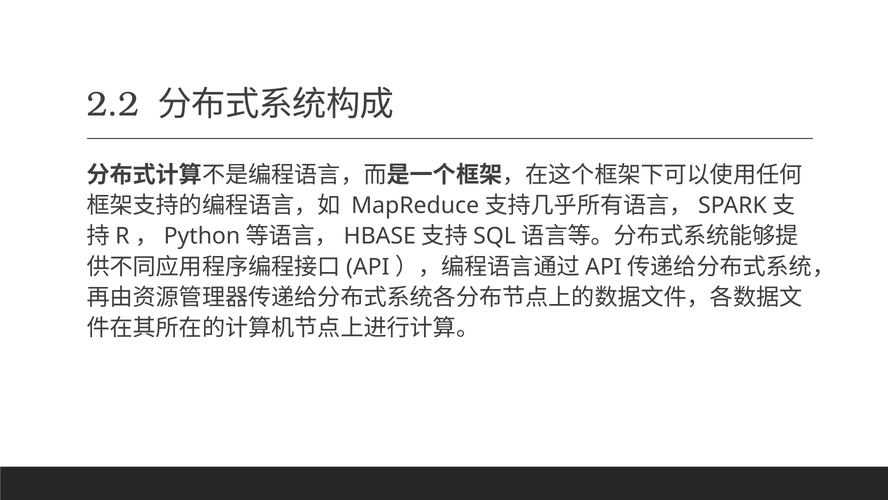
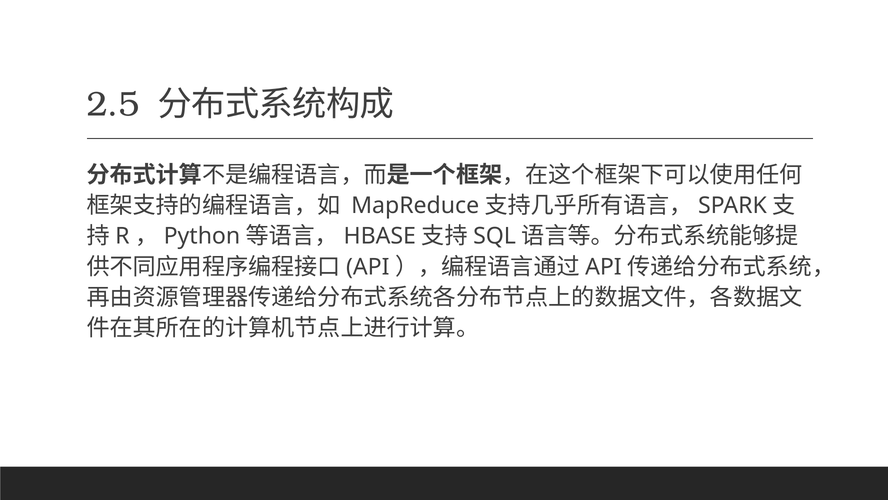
2.2: 2.2 -> 2.5 (113, 104)
